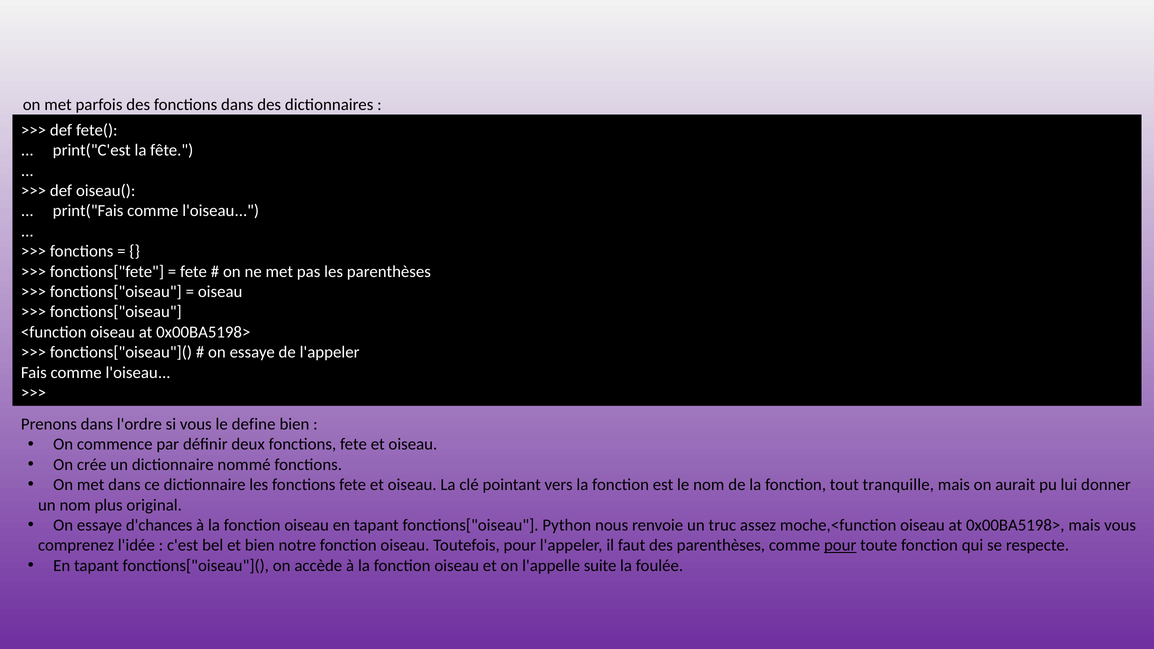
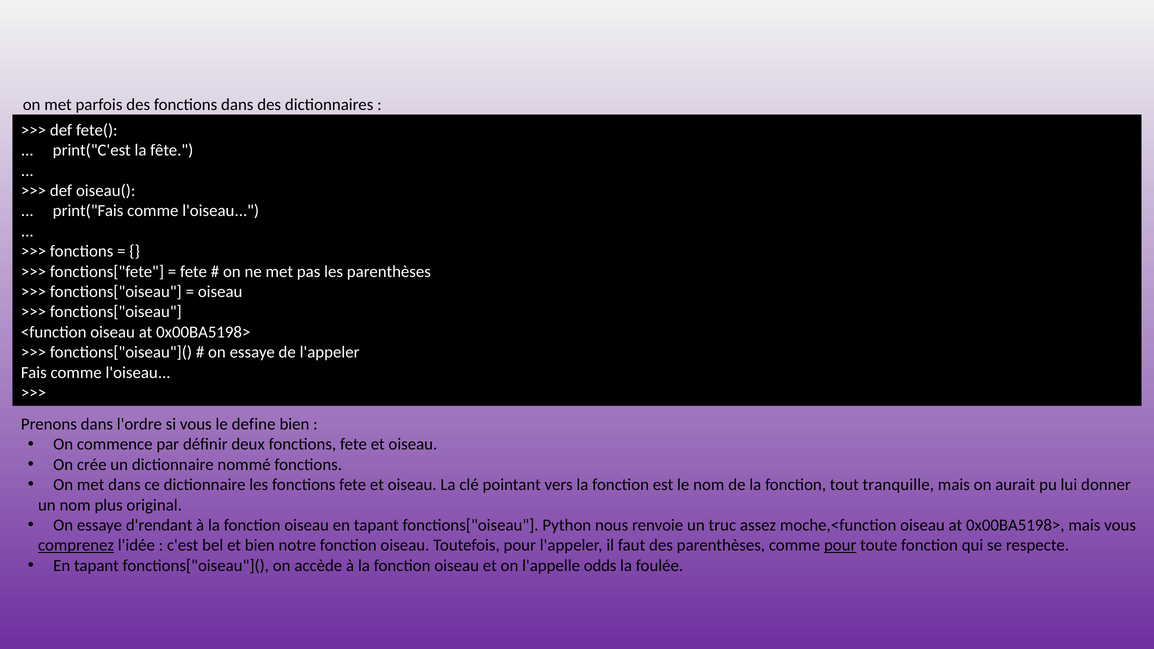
d'chances: d'chances -> d'rendant (159, 525)
comprenez underline: none -> present (76, 545)
suite: suite -> odds (600, 566)
